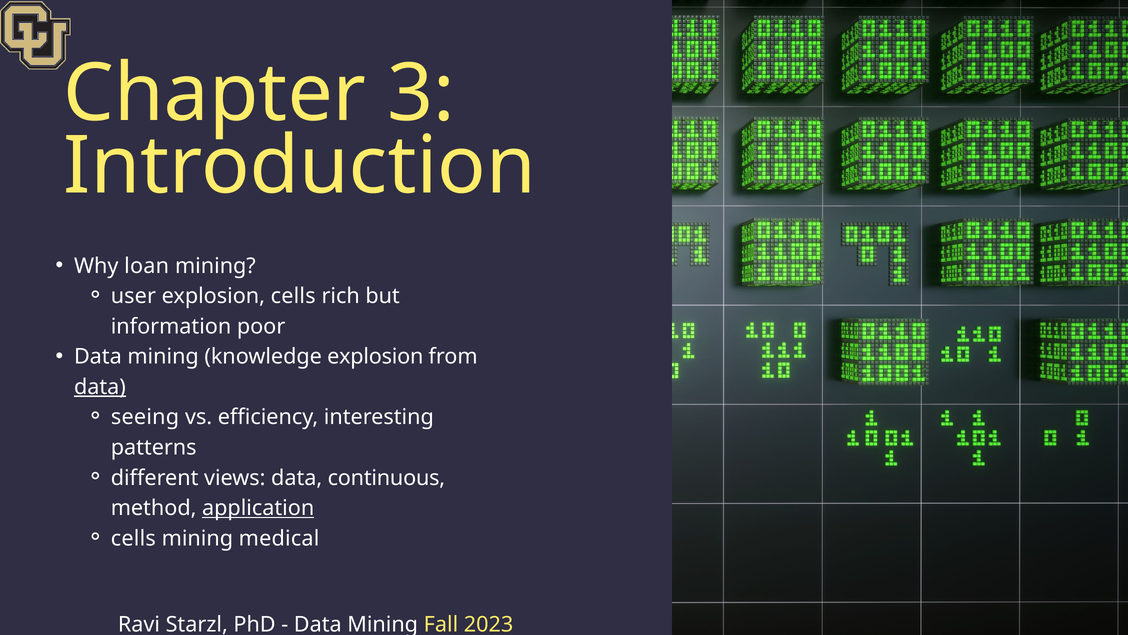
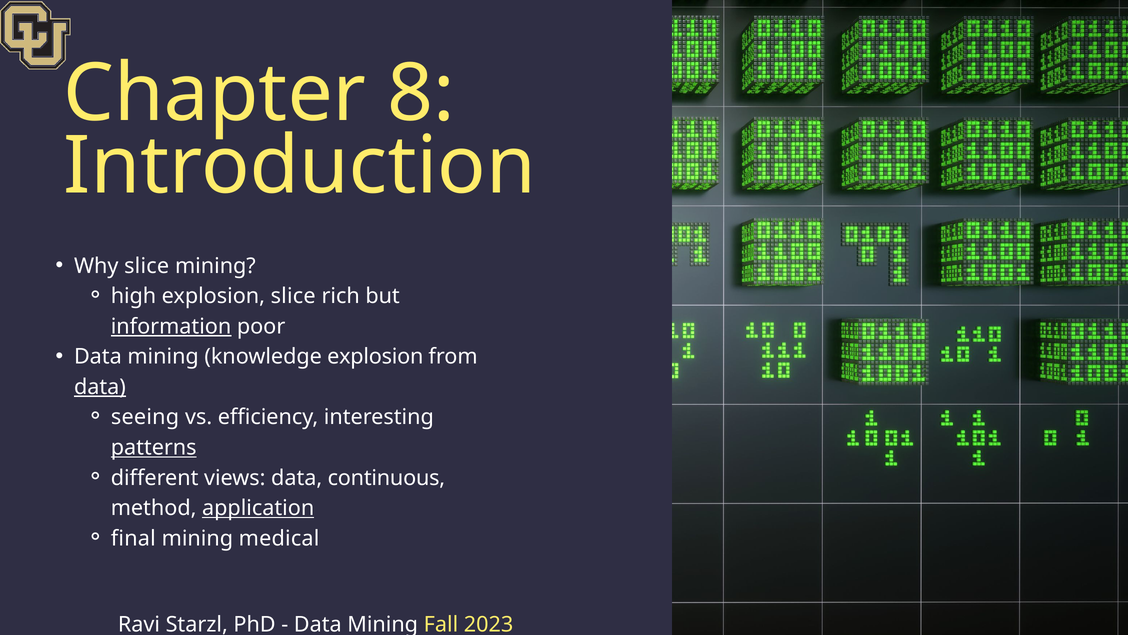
3: 3 -> 8 (421, 94)
Why loan: loan -> slice (147, 266)
user: user -> high (133, 296)
explosion cells: cells -> slice (293, 296)
information underline: none -> present (171, 326)
patterns underline: none -> present (154, 447)
cells: cells -> final (133, 538)
